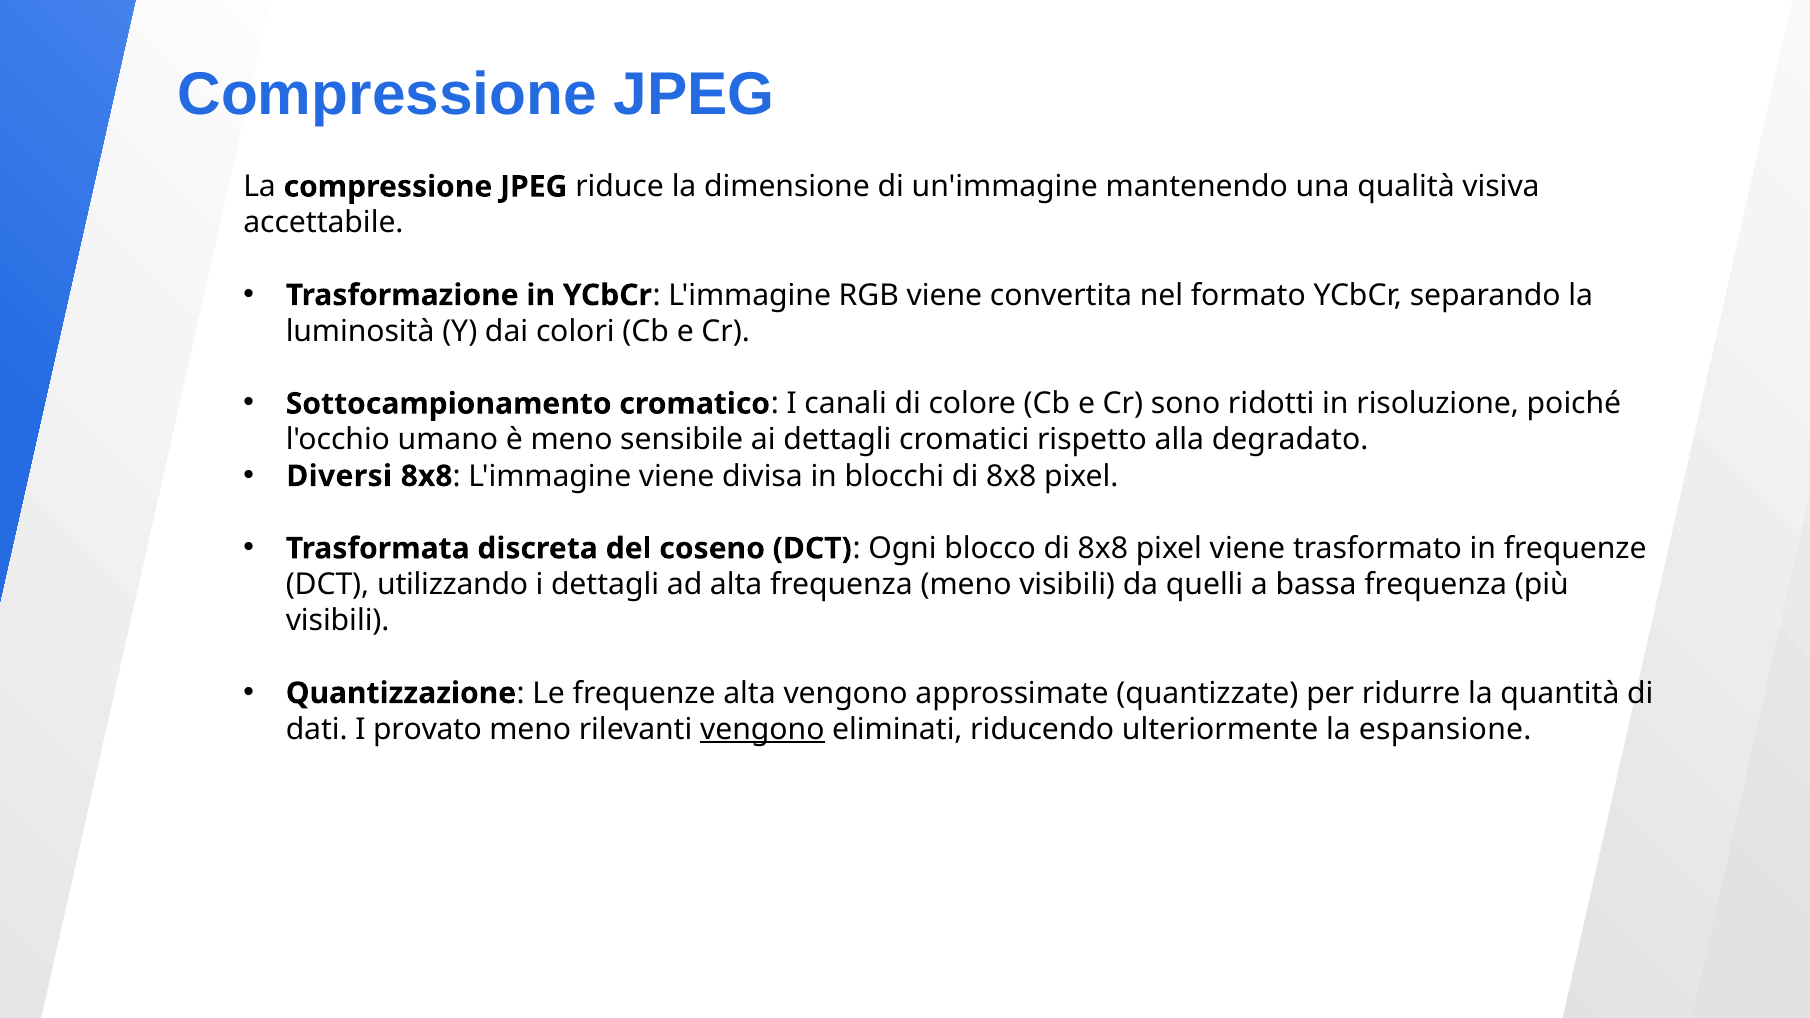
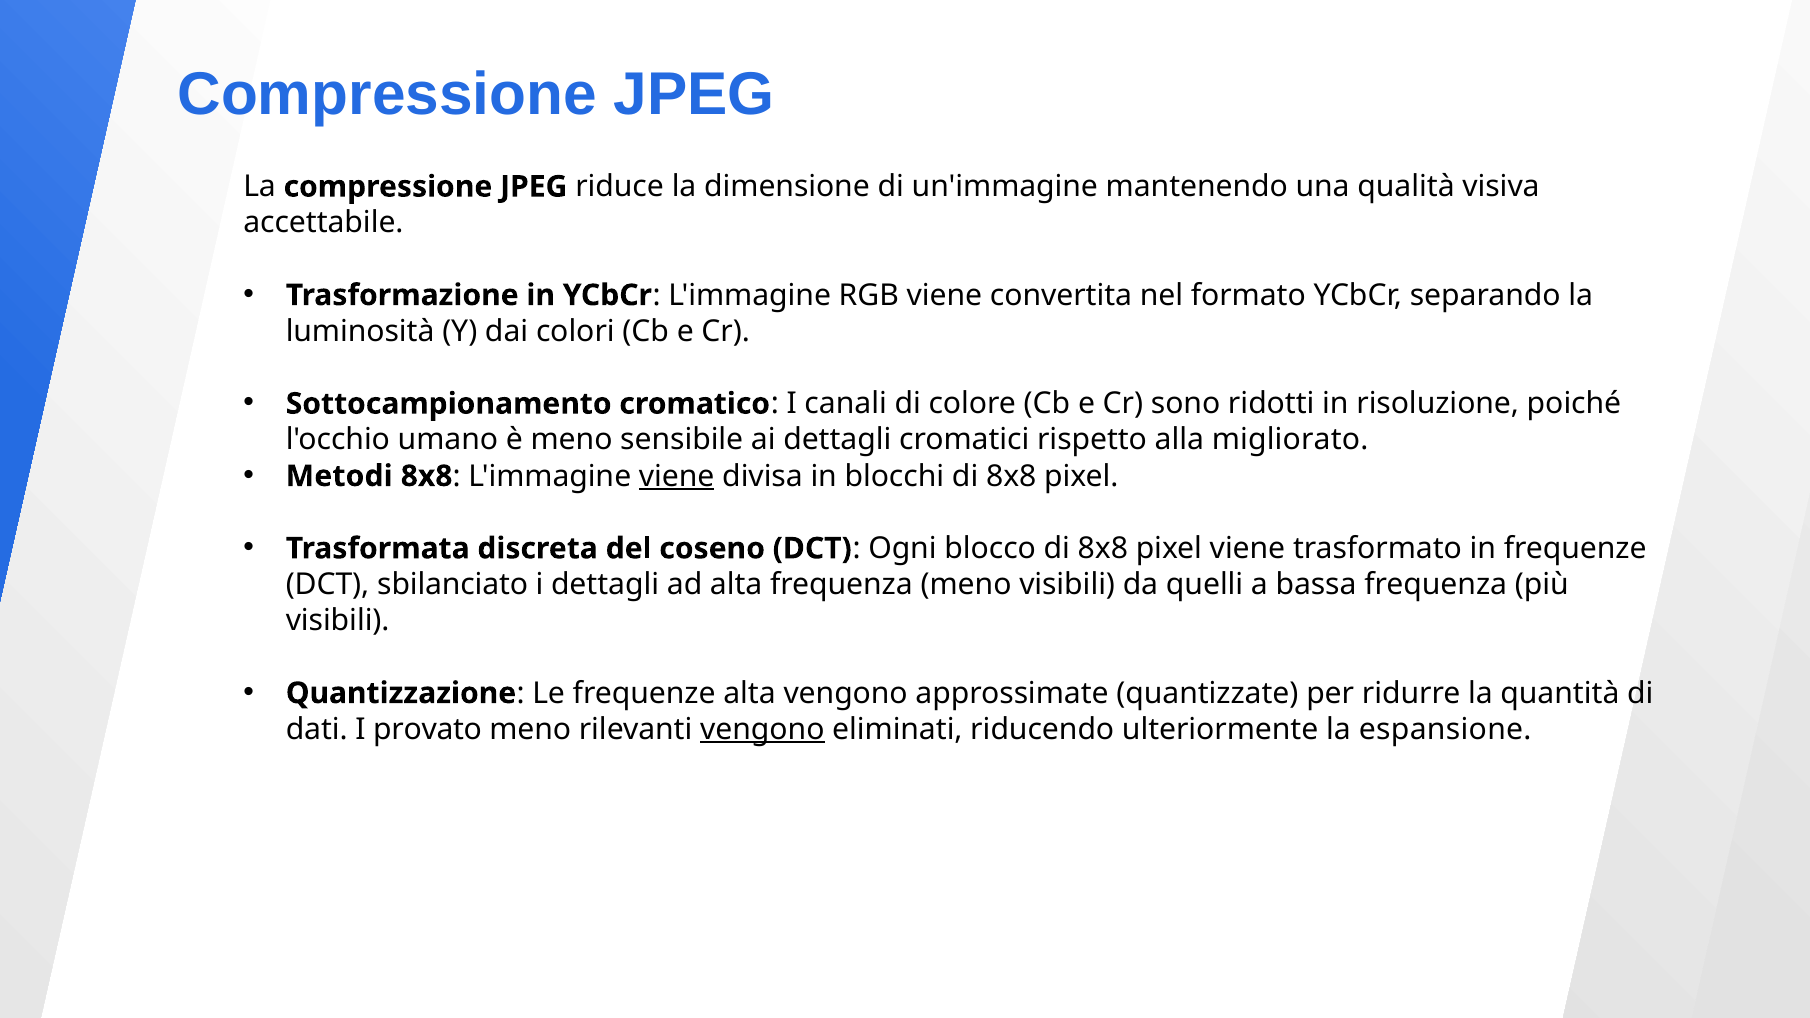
degradato: degradato -> migliorato (1290, 440)
Diversi: Diversi -> Metodi (339, 476)
viene underline: none -> present (677, 476)
utilizzando: utilizzando -> sbilanciato (453, 585)
